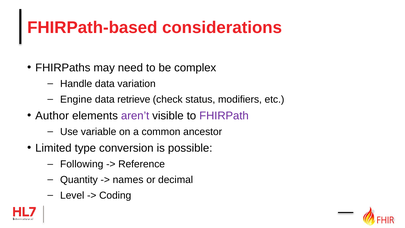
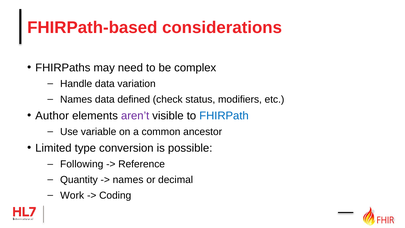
Engine: Engine -> Names (76, 99)
retrieve: retrieve -> defined (134, 99)
FHIRPath colour: purple -> blue (224, 116)
Level: Level -> Work (72, 195)
